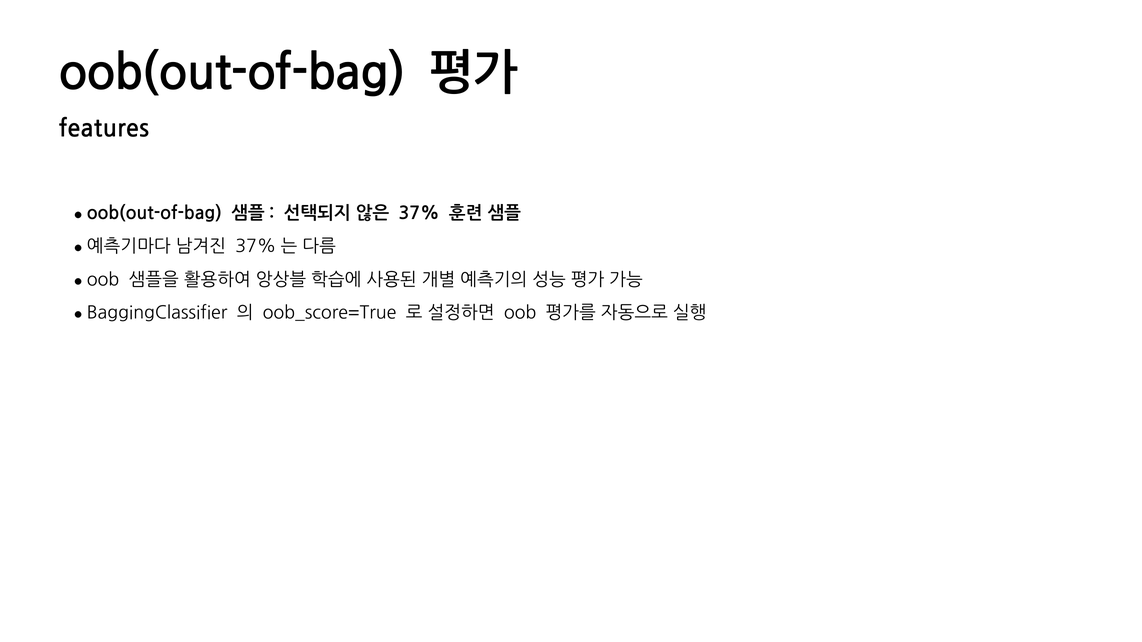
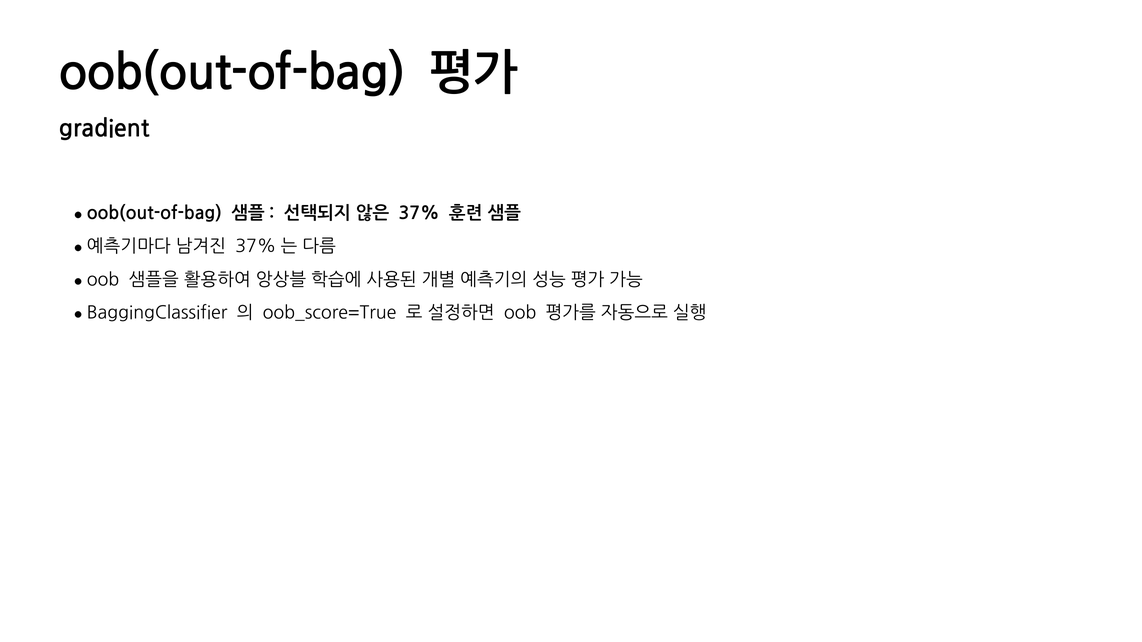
features: features -> gradient (104, 129)
